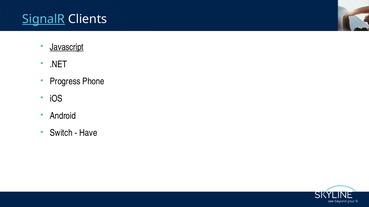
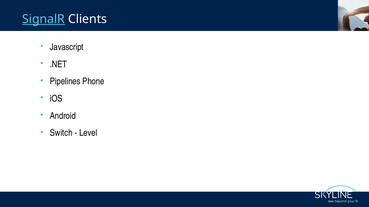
Javascript underline: present -> none (67, 47)
Progress: Progress -> Pipelines (65, 82)
Have: Have -> Level (88, 133)
